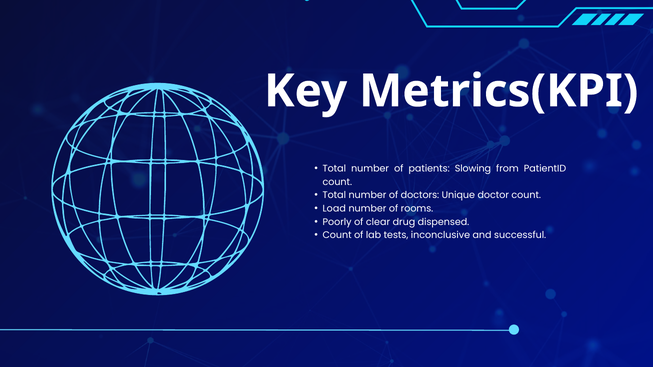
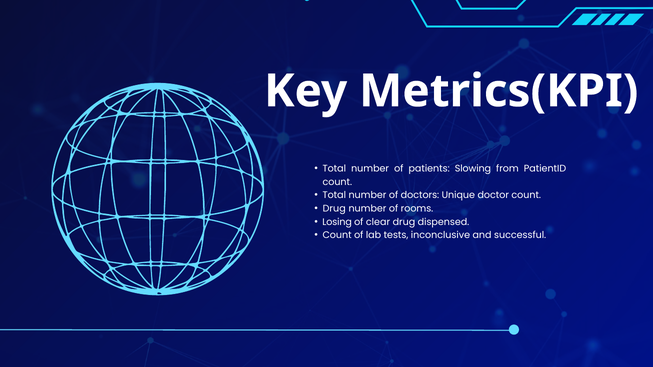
Load: Load -> Drug (334, 209)
Poorly: Poorly -> Losing (337, 222)
